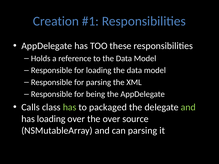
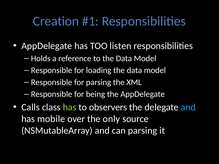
these: these -> listen (121, 46)
packaged: packaged -> observers (108, 107)
and colour: light green -> light blue (188, 107)
has loading: loading -> mobile (51, 119)
the over: over -> only (111, 119)
